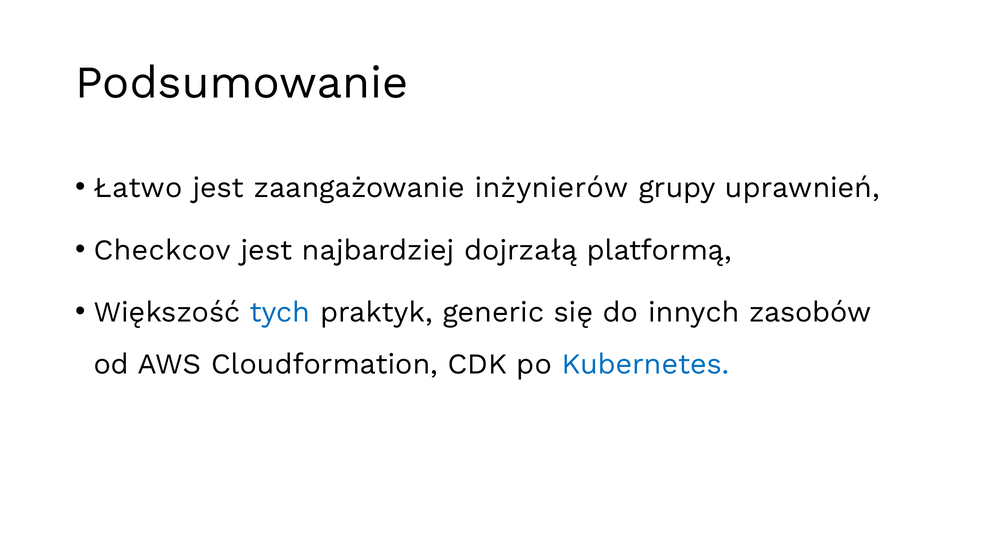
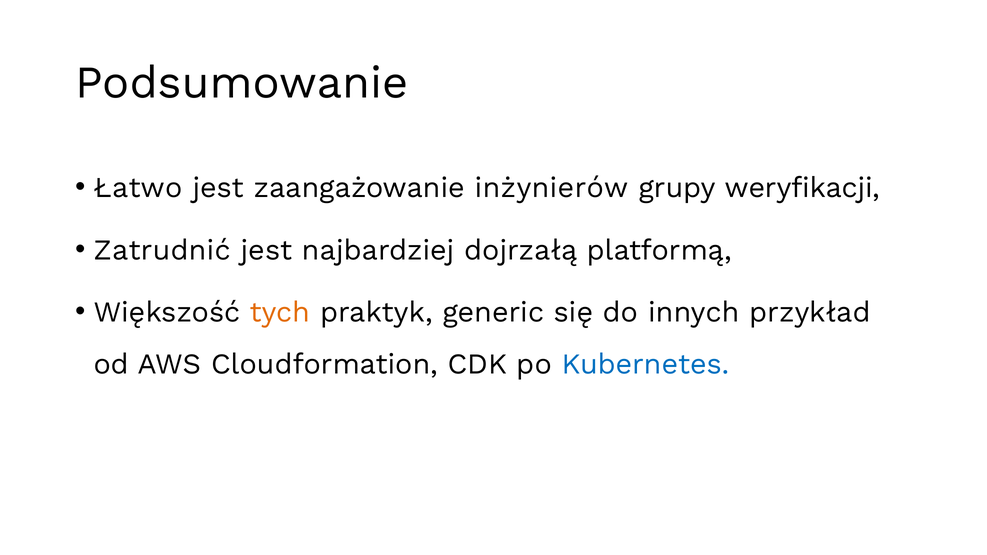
uprawnień: uprawnień -> weryfikacji (802, 188)
Checkcov: Checkcov -> Zatrudnić (162, 250)
tych colour: blue -> orange (280, 312)
zasobów: zasobów -> przykład (810, 312)
